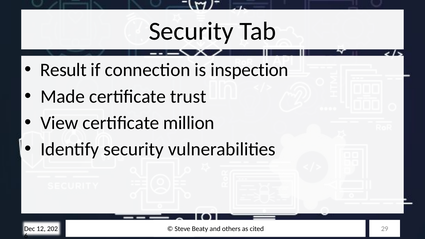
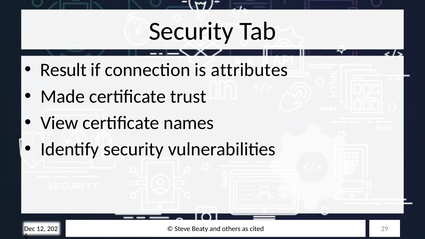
inspection: inspection -> attributes (249, 70)
million: million -> names (189, 123)
